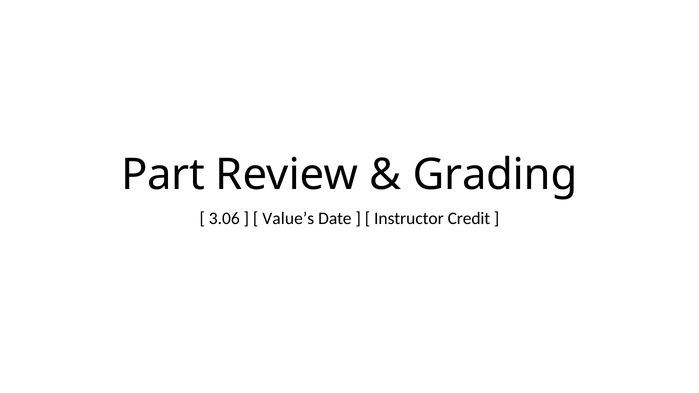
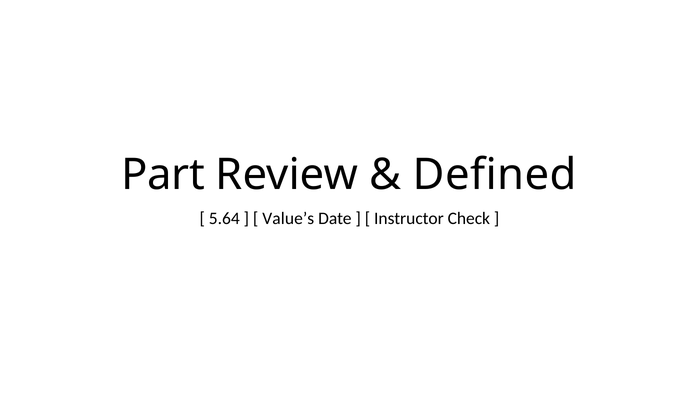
Grading: Grading -> Defined (495, 175)
3.06: 3.06 -> 5.64 (224, 218)
Credit: Credit -> Check (469, 218)
